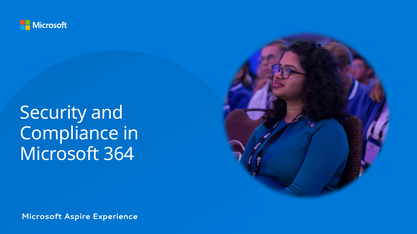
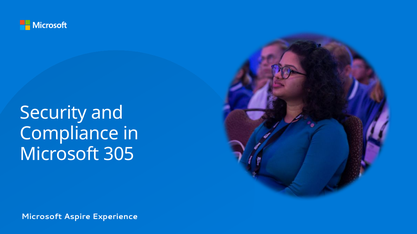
364: 364 -> 305 (119, 155)
